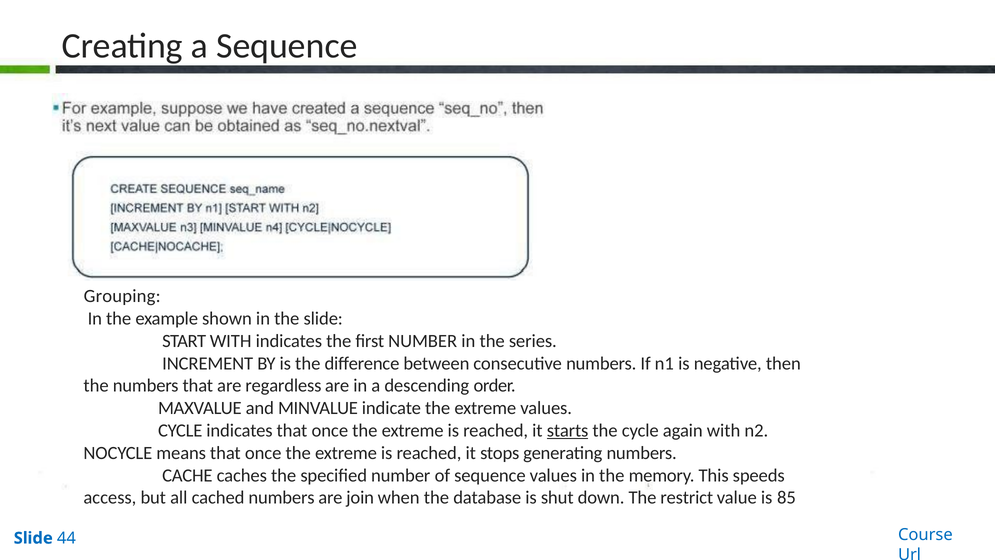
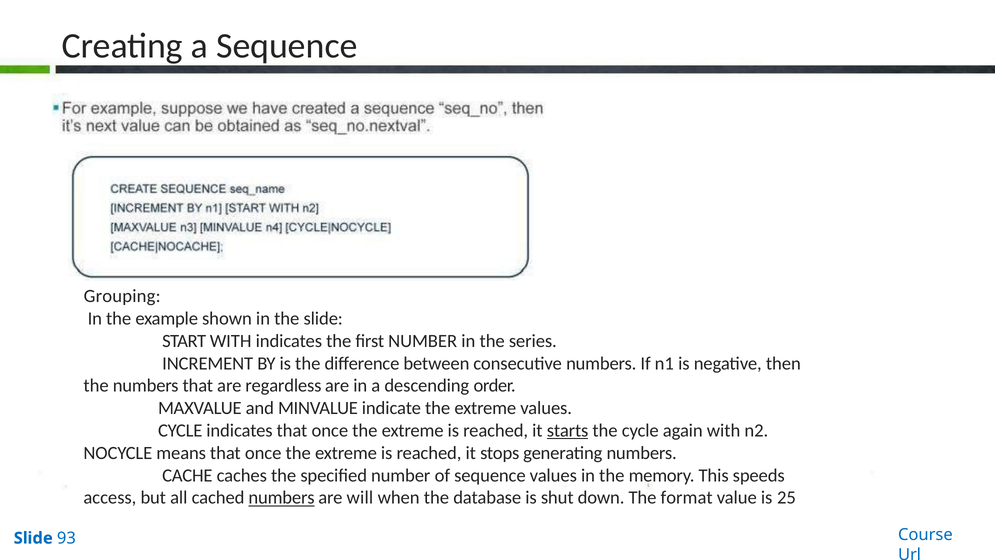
numbers underline: none -> present (282, 498)
join: join -> will (360, 498)
restrict: restrict -> format (687, 498)
85: 85 -> 25 (786, 498)
44: 44 -> 93 (66, 538)
